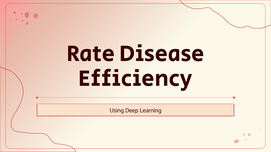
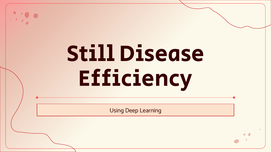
Rate: Rate -> Still (91, 54)
